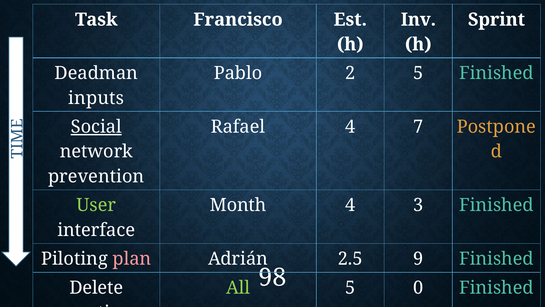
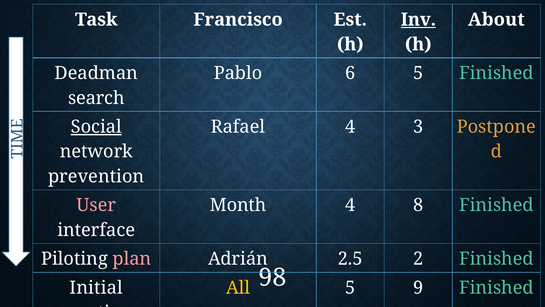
Inv underline: none -> present (418, 20)
Sprint: Sprint -> About (496, 20)
2: 2 -> 6 (350, 73)
inputs: inputs -> search (96, 98)
4 7: 7 -> 3 (418, 127)
User colour: light green -> pink (96, 205)
4 3: 3 -> 8 (418, 205)
9: 9 -> 2 (418, 259)
Delete: Delete -> Initial (96, 287)
All colour: light green -> yellow (238, 287)
0: 0 -> 9 (418, 287)
